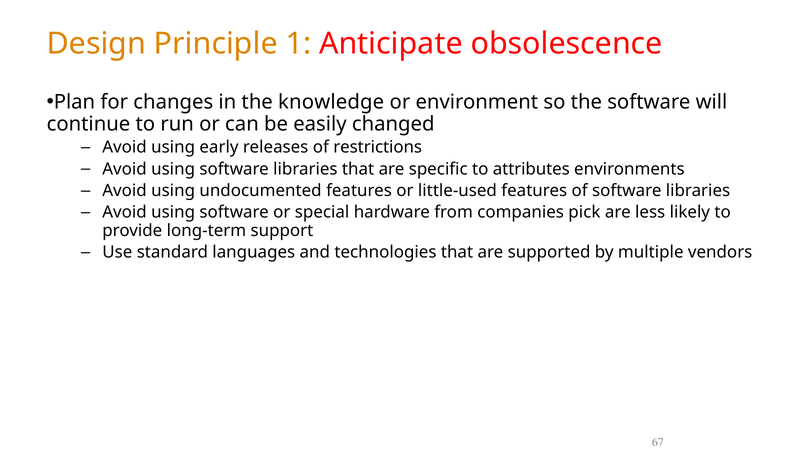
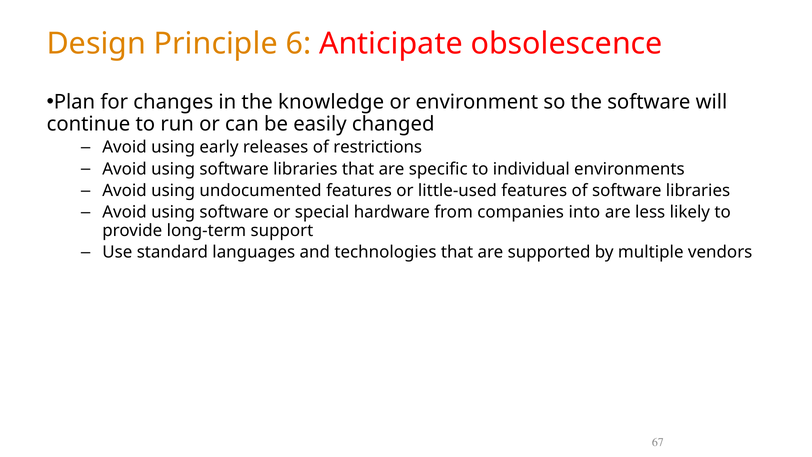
1: 1 -> 6 (298, 44)
attributes: attributes -> individual (531, 169)
pick: pick -> into (584, 212)
